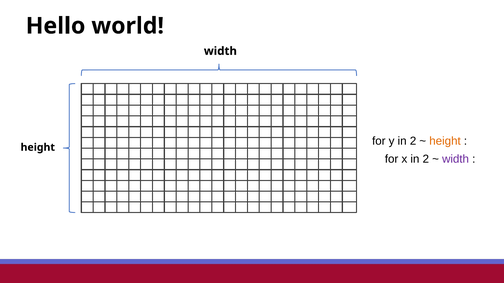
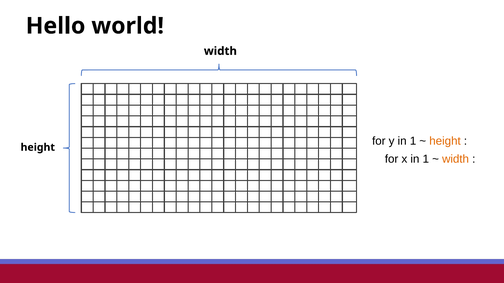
y in 2: 2 -> 1 (413, 141)
x in 2: 2 -> 1 (426, 159)
width colour: purple -> orange (456, 159)
